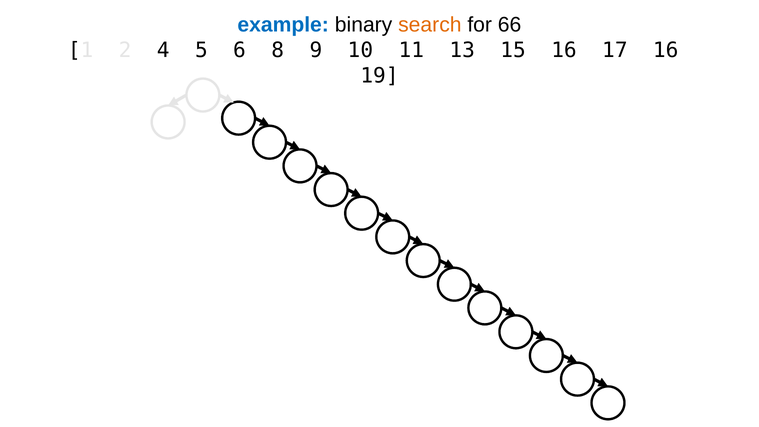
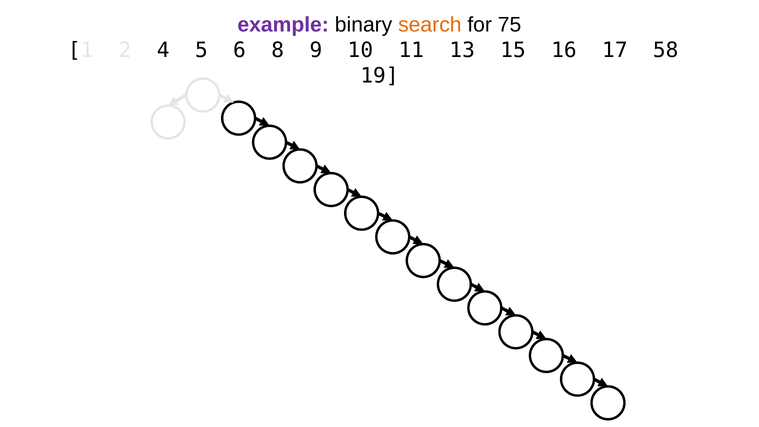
example colour: blue -> purple (283, 25)
66: 66 -> 75 (510, 25)
17 16: 16 -> 58 (666, 50)
